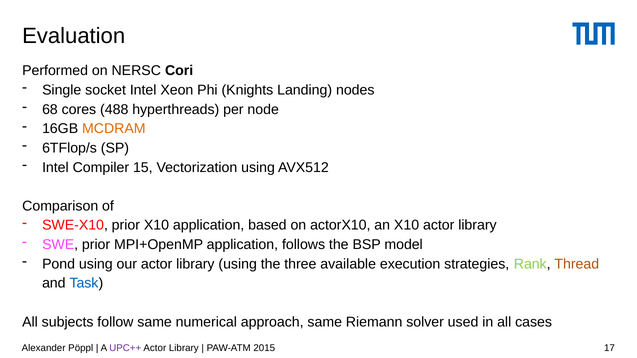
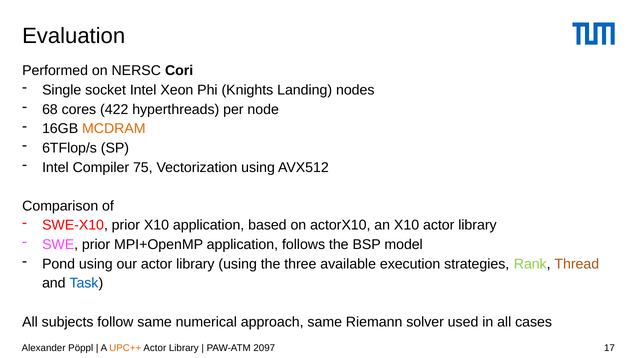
488: 488 -> 422 (114, 109)
15: 15 -> 75 (143, 167)
UPC++ colour: purple -> orange (125, 348)
2015: 2015 -> 2097 (264, 348)
